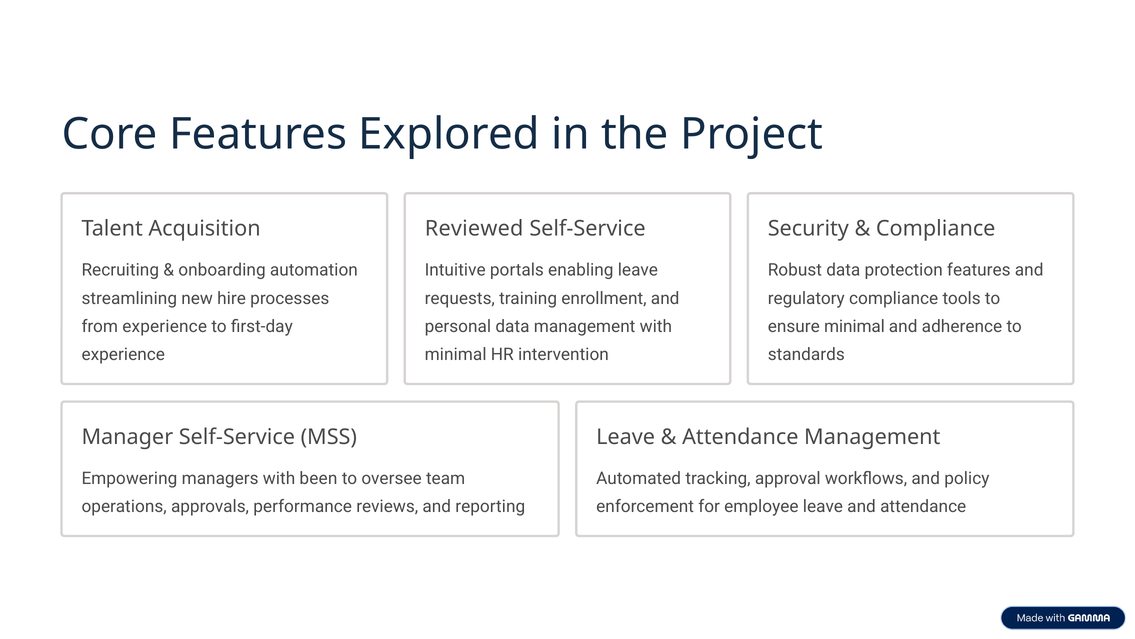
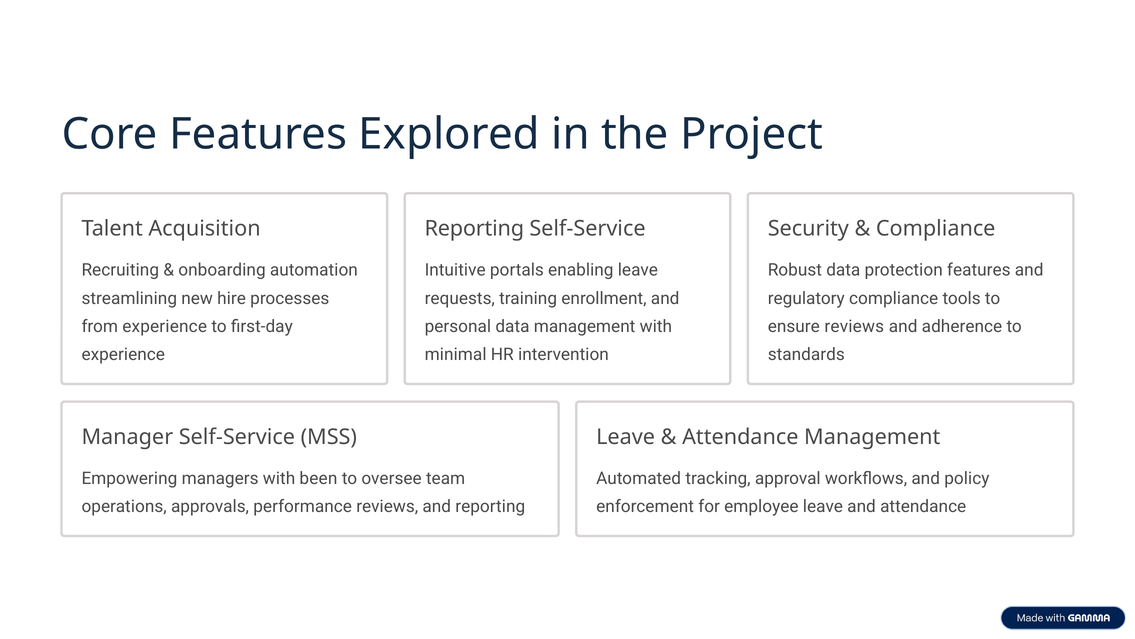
Reviewed: Reviewed -> Reporting (474, 229)
ensure minimal: minimal -> reviews (854, 326)
